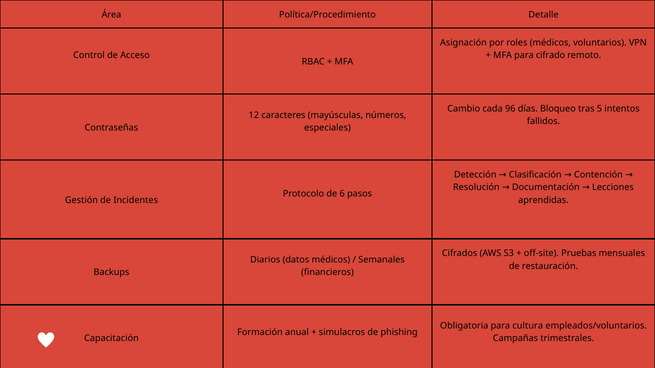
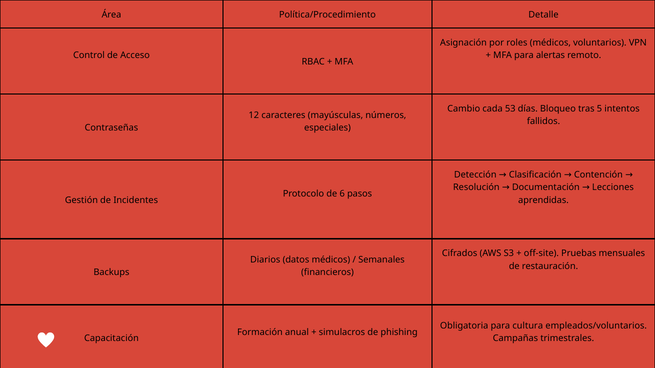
cifrado: cifrado -> alertas (551, 55)
96: 96 -> 53 (510, 109)
